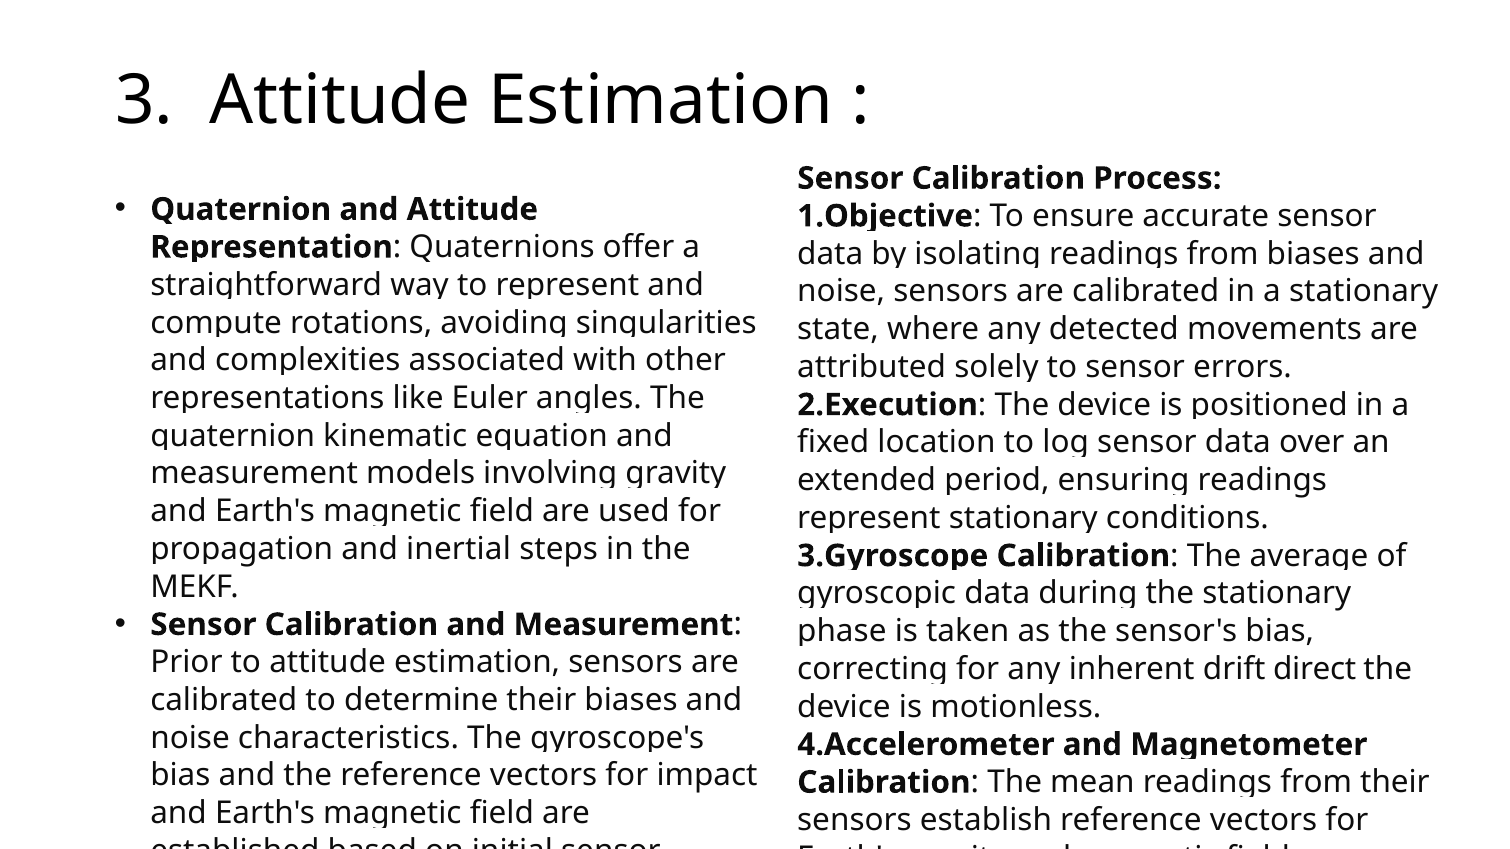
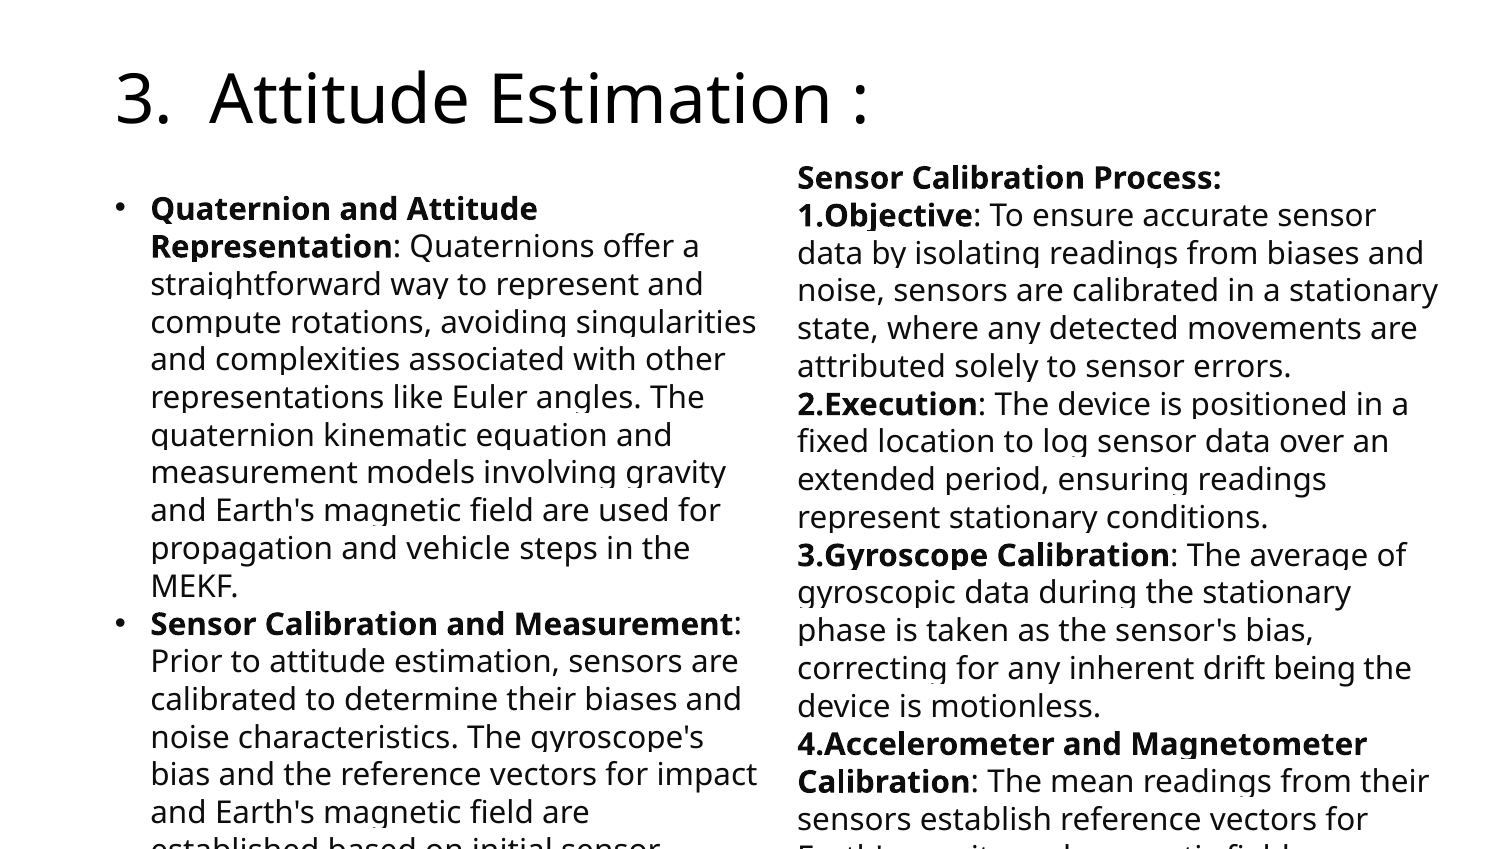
inertial: inertial -> vehicle (458, 549)
direct: direct -> being (1315, 669)
